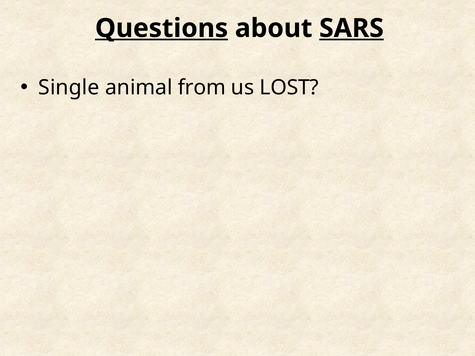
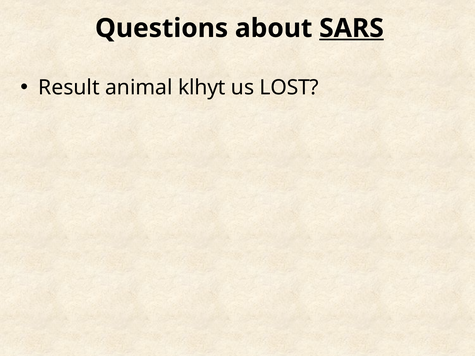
Questions underline: present -> none (162, 28)
Single: Single -> Result (69, 88)
from: from -> klhyt (202, 88)
